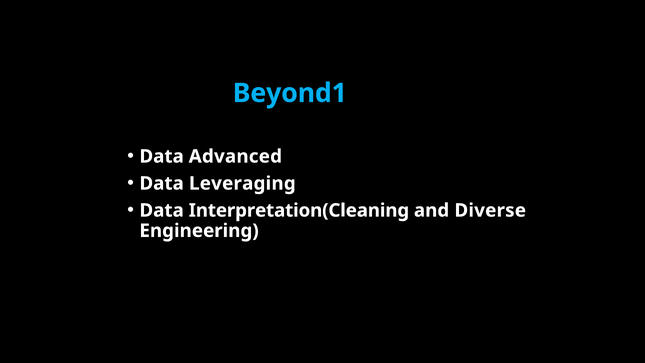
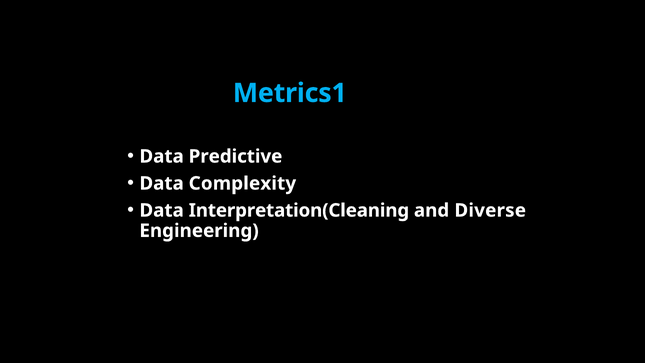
Beyond1: Beyond1 -> Metrics1 (290, 93)
Advanced: Advanced -> Predictive (235, 156)
Leveraging: Leveraging -> Complexity (242, 183)
